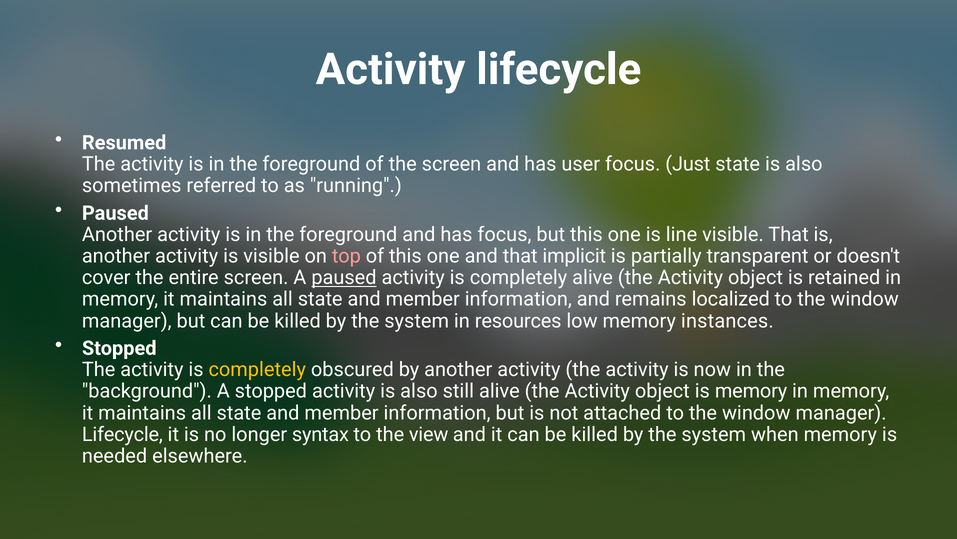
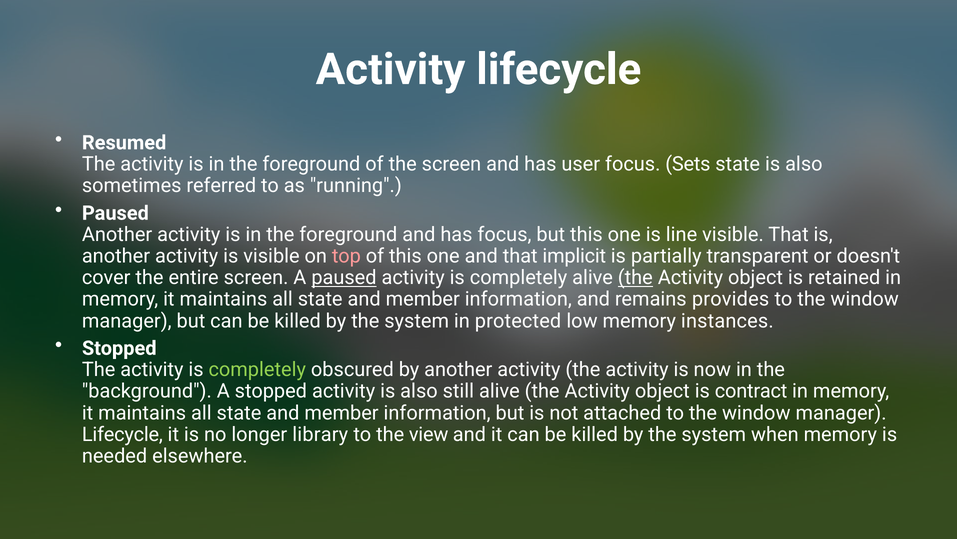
Just: Just -> Sets (688, 164)
the underline: none -> present (635, 277)
localized: localized -> provides (731, 299)
resources: resources -> protected (518, 321)
completely colour: yellow -> light green (257, 369)
is memory: memory -> contract (751, 391)
syntax: syntax -> library (320, 434)
